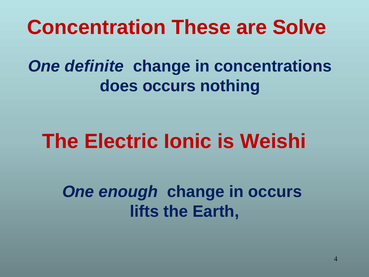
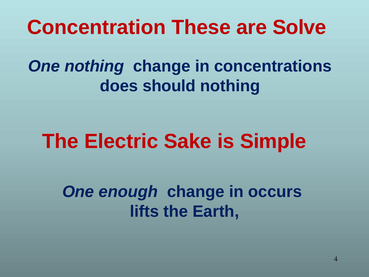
One definite: definite -> nothing (94, 66)
does occurs: occurs -> should (169, 86)
Ionic: Ionic -> Sake (188, 141)
Weishi: Weishi -> Simple (273, 141)
